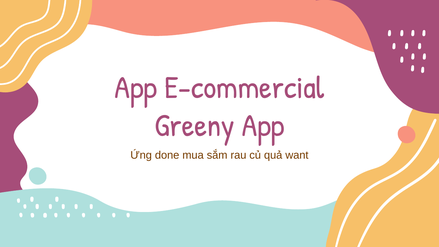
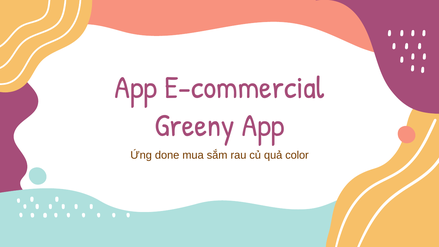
want: want -> color (297, 155)
